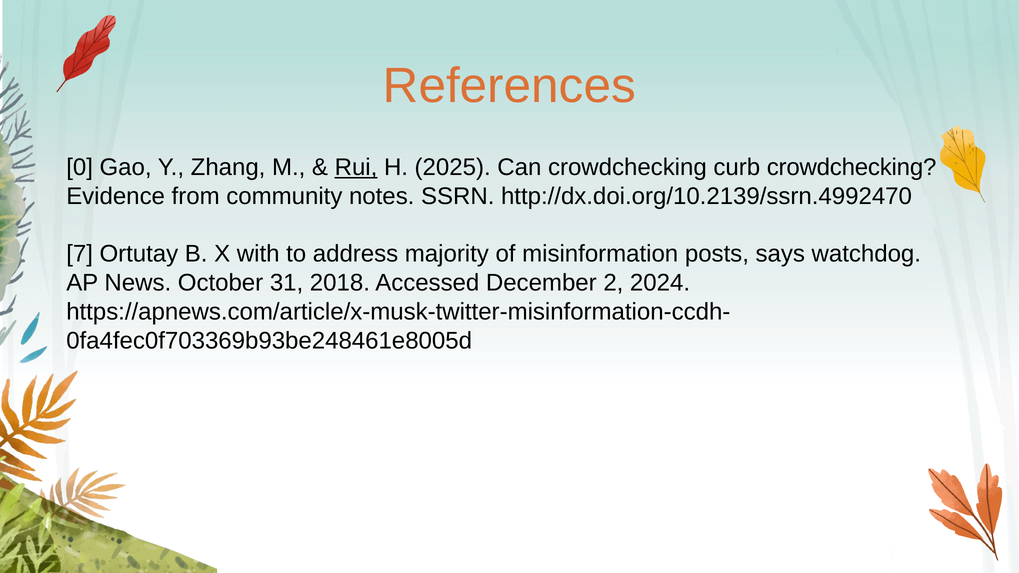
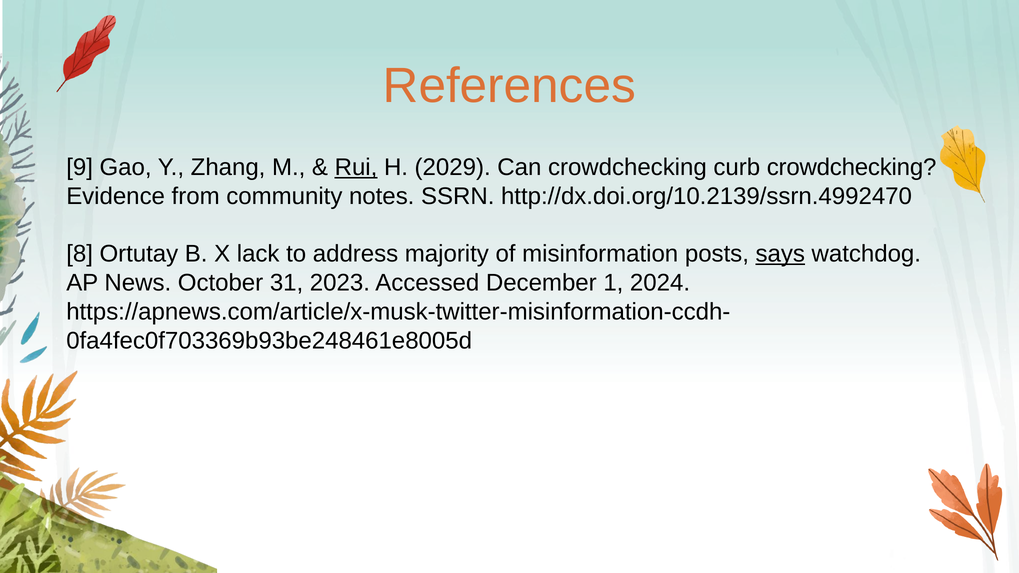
0: 0 -> 9 (80, 168)
2025: 2025 -> 2029 (453, 168)
7: 7 -> 8 (80, 254)
with: with -> lack (258, 254)
says underline: none -> present (780, 254)
2018: 2018 -> 2023 (340, 283)
2: 2 -> 1 (613, 283)
